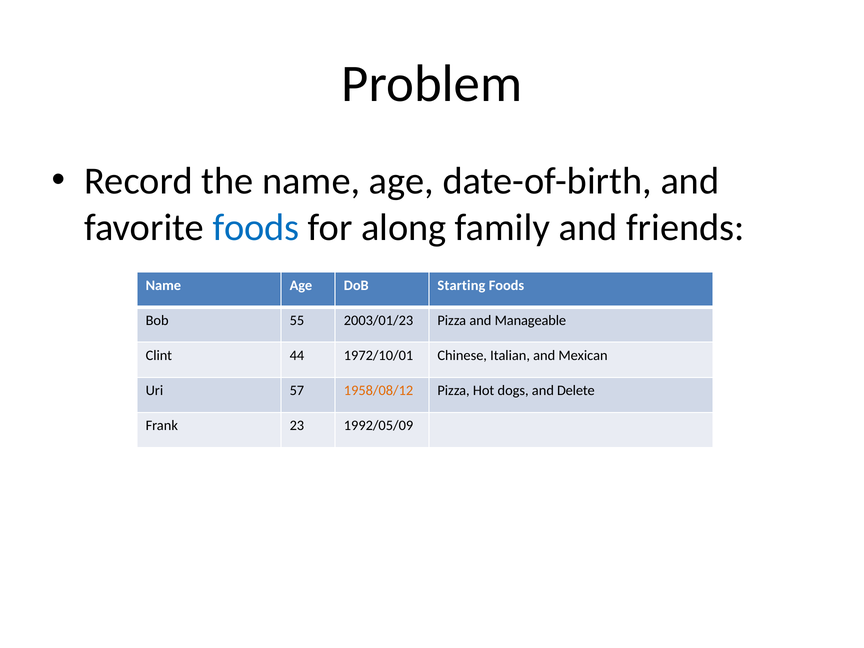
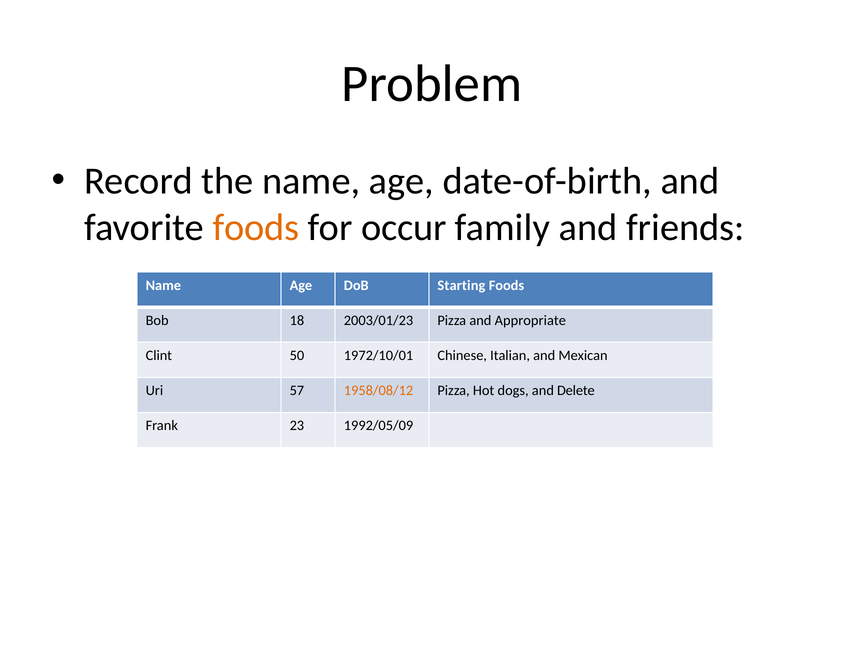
foods colour: blue -> orange (256, 227)
along: along -> occur (404, 227)
55: 55 -> 18 (297, 320)
Manageable: Manageable -> Appropriate (530, 320)
44: 44 -> 50 (297, 355)
